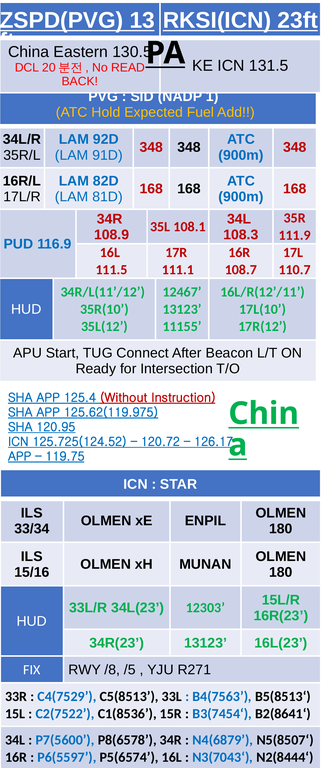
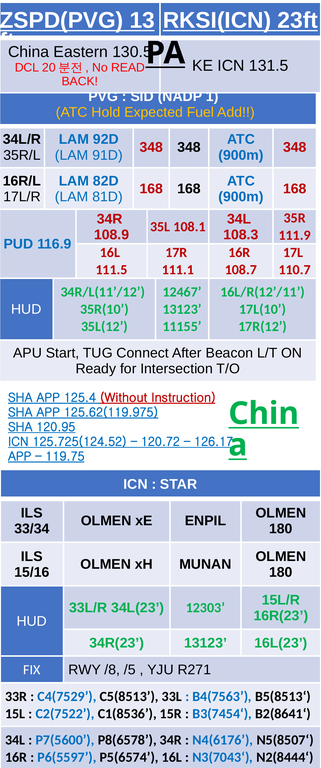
N4(6879: N4(6879 -> N4(6176 (223, 740)
